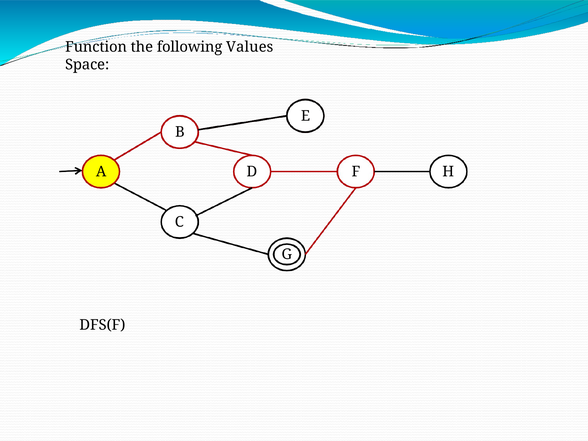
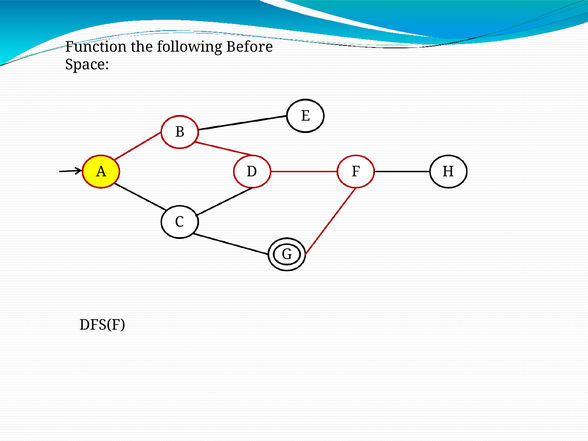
Values: Values -> Before (250, 47)
